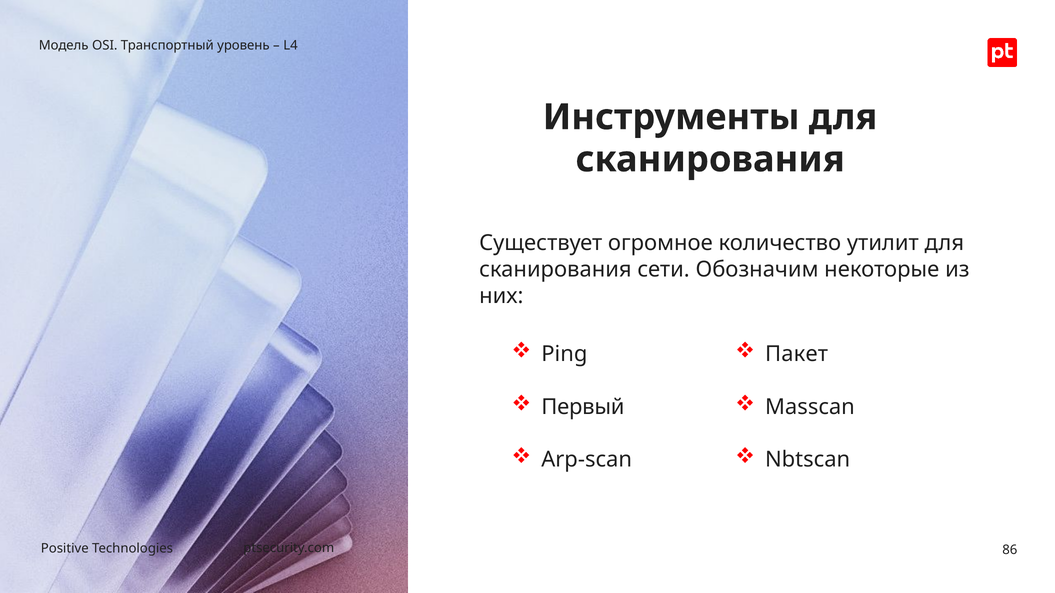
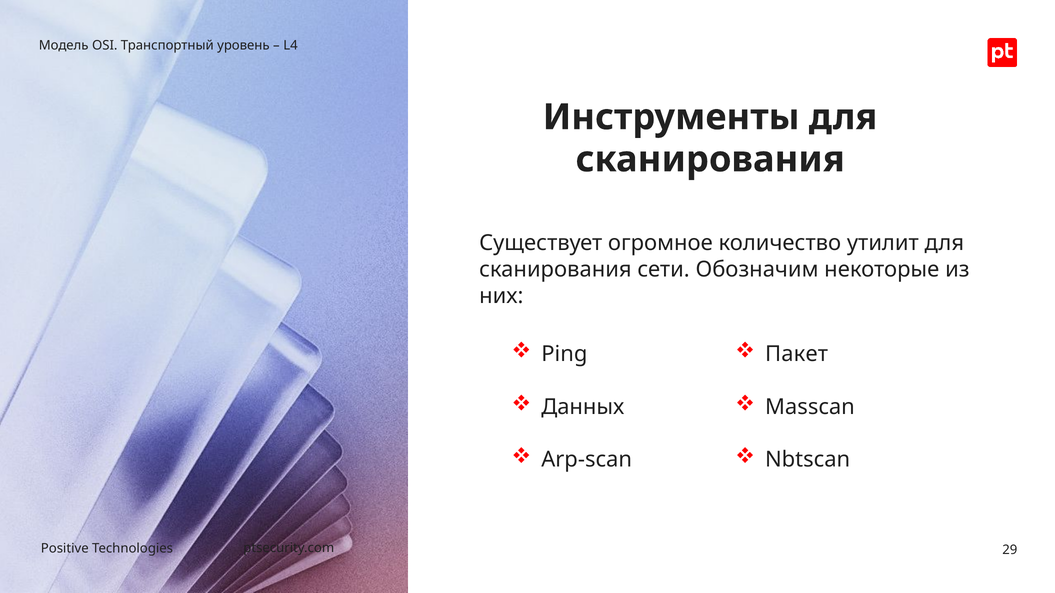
Первый: Первый -> Данных (583, 407)
86: 86 -> 29 (1010, 550)
